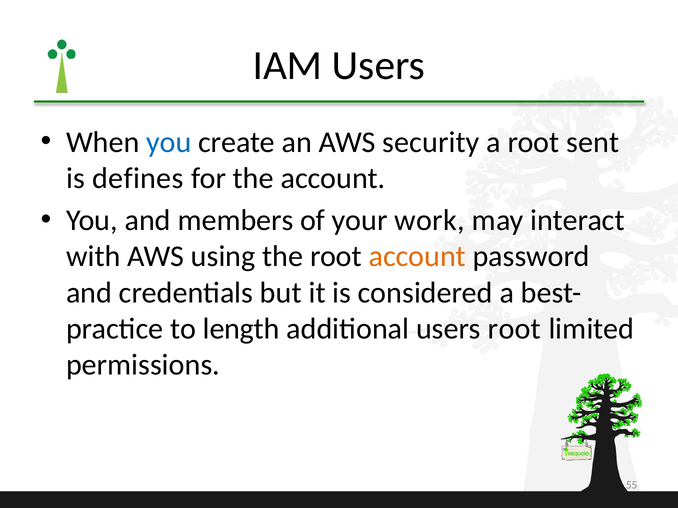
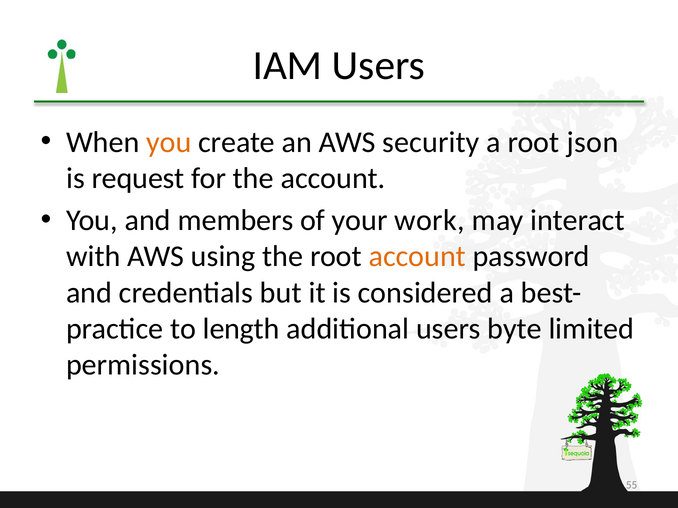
you colour: blue -> orange (169, 142)
sent: sent -> json (593, 142)
defines: defines -> request (138, 178)
users root: root -> byte (515, 329)
